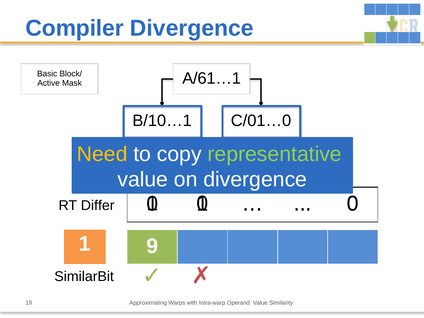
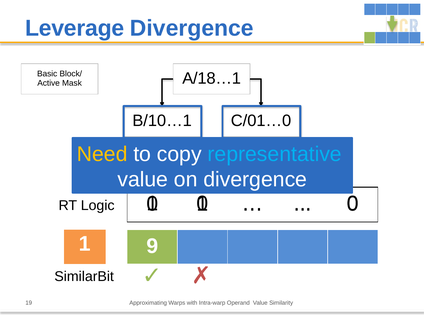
Compiler: Compiler -> Leverage (75, 28)
A/61…1: A/61…1 -> A/18…1 (212, 78)
representative colour: light green -> light blue (275, 154)
Differ: Differ -> Logic (98, 206)
